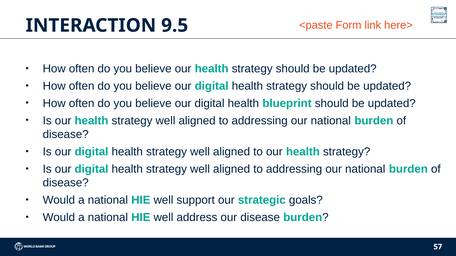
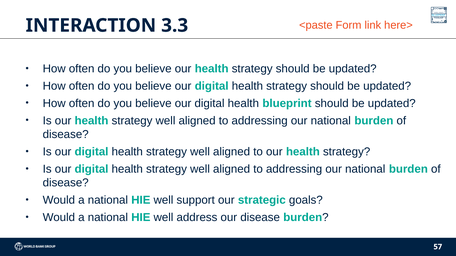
9.5: 9.5 -> 3.3 (175, 26)
